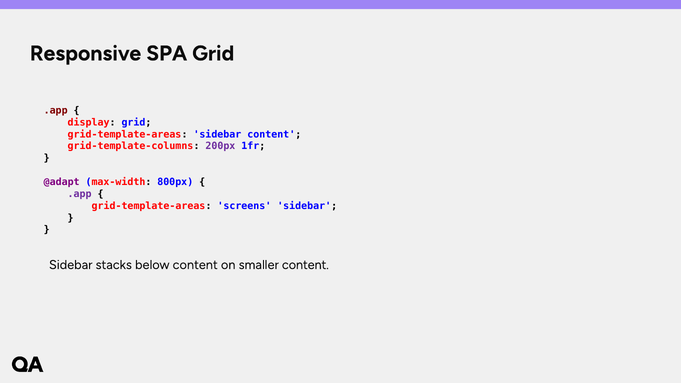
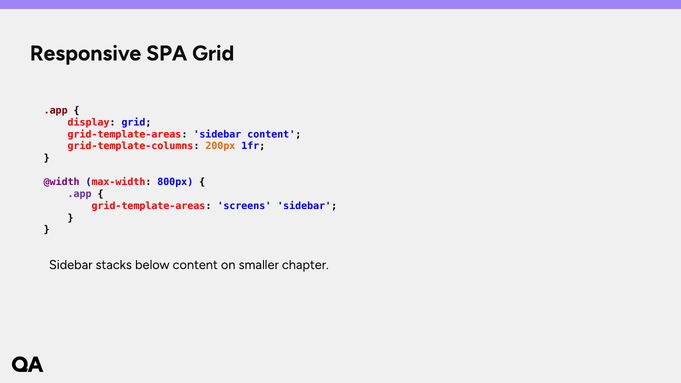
200px colour: purple -> orange (220, 146)
@adapt: @adapt -> @width (62, 182)
smaller content: content -> chapter (305, 265)
